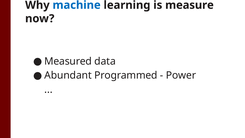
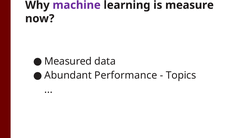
machine colour: blue -> purple (77, 5)
Programmed: Programmed -> Performance (126, 75)
Power: Power -> Topics (181, 75)
